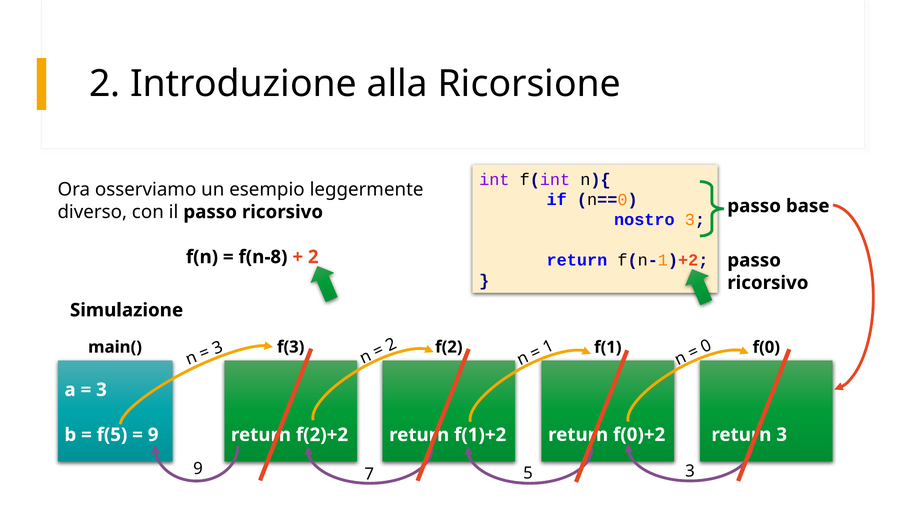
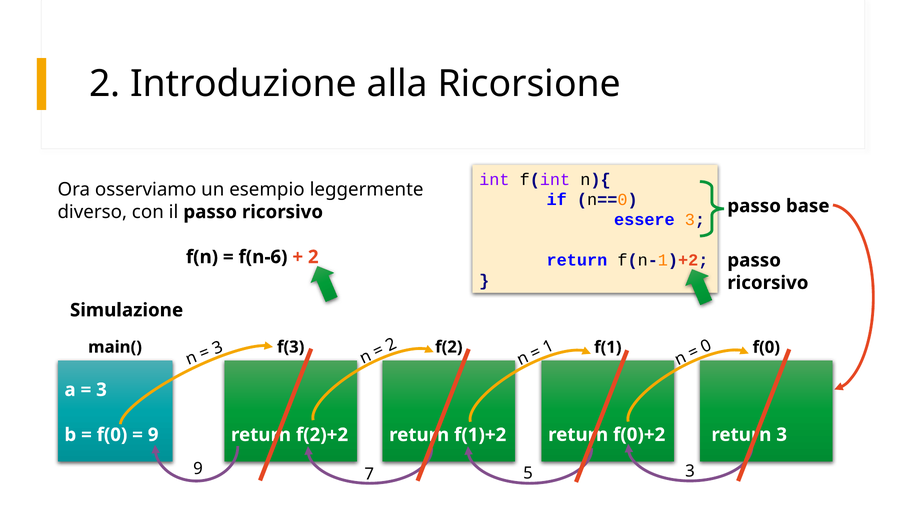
nostro: nostro -> essere (644, 220)
f(n-8: f(n-8 -> f(n-6 (263, 257)
f(5: f(5 -> f(0 (112, 435)
